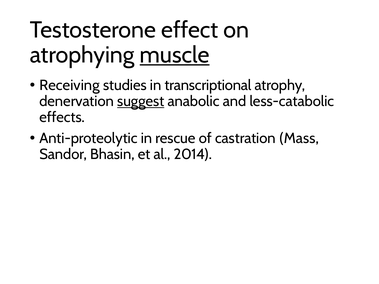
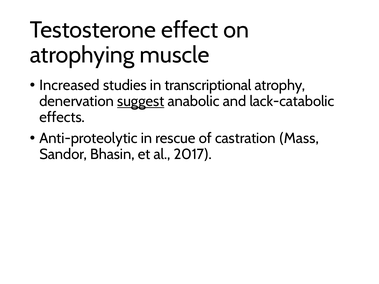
muscle underline: present -> none (175, 55)
Receiving: Receiving -> Increased (69, 85)
less-catabolic: less-catabolic -> lack-catabolic (292, 101)
2014: 2014 -> 2017 (193, 154)
